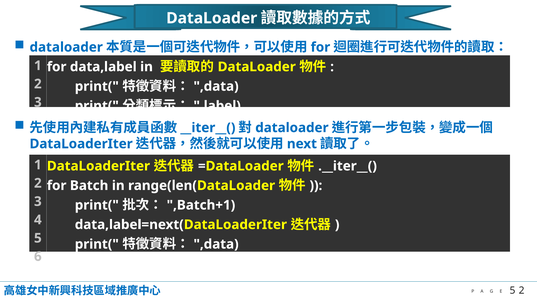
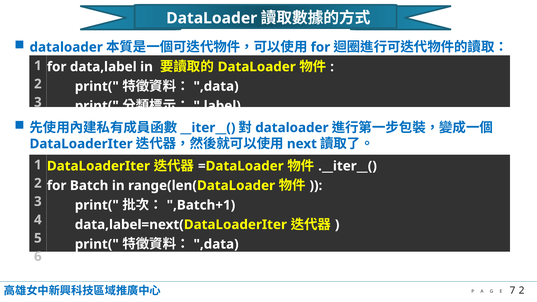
5: 5 -> 7 (513, 291)
